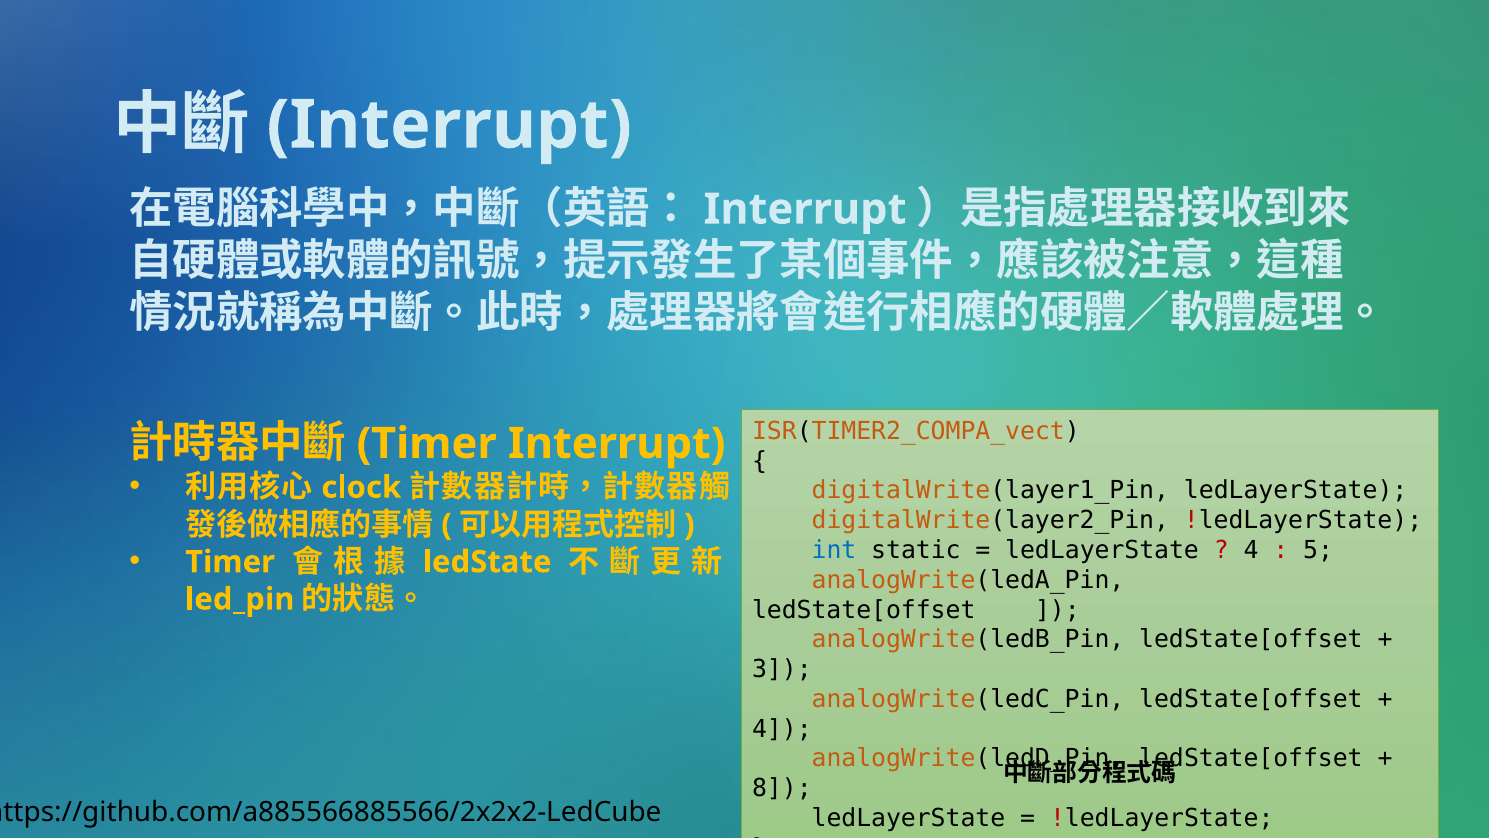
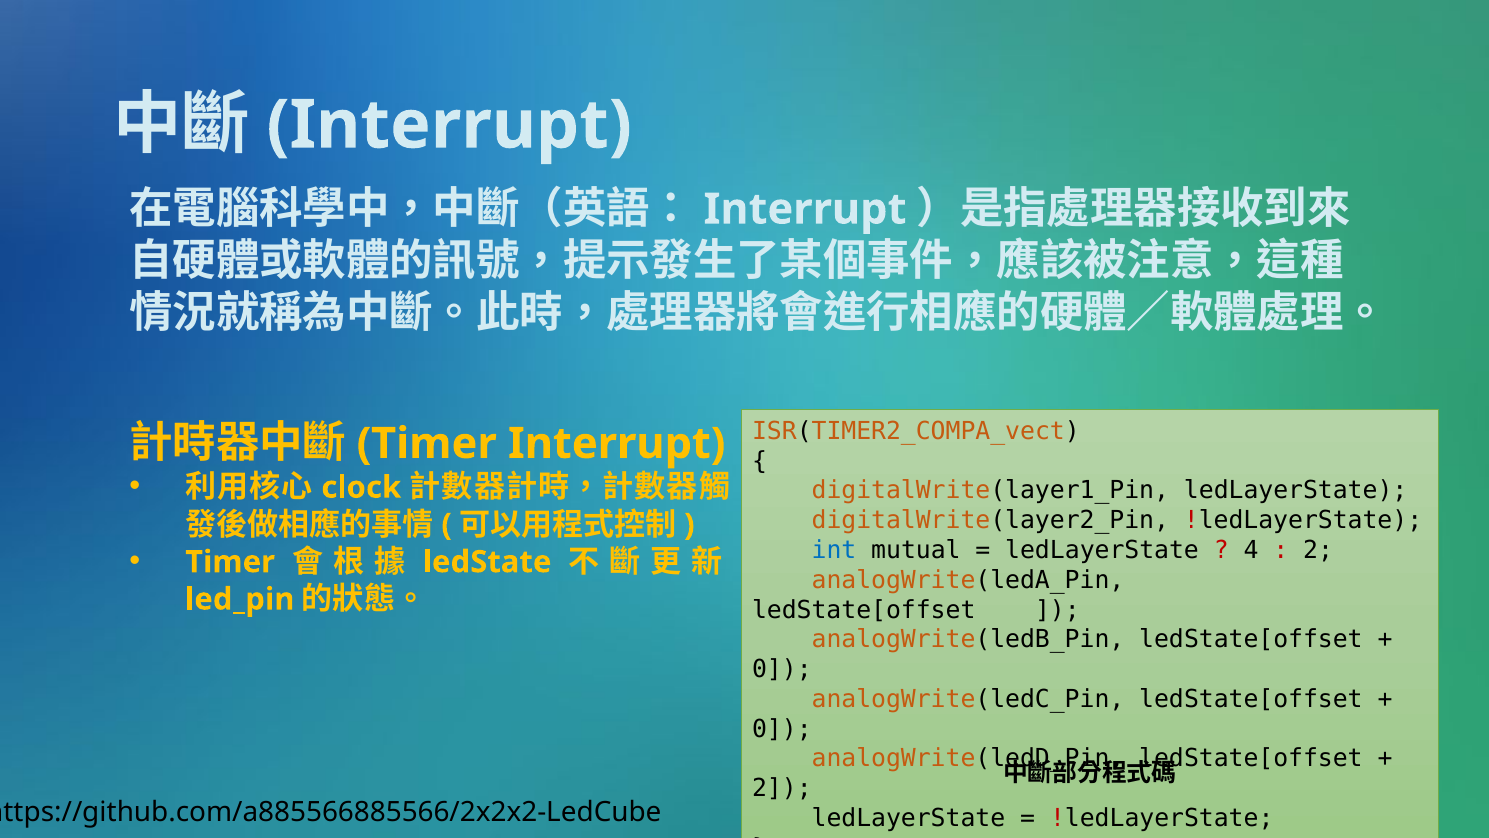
static: static -> mutual (916, 550)
5: 5 -> 2 (1318, 550)
3: 3 -> 0 (782, 669)
4: 4 -> 0 (782, 729)
8: 8 -> 2 (782, 788)
